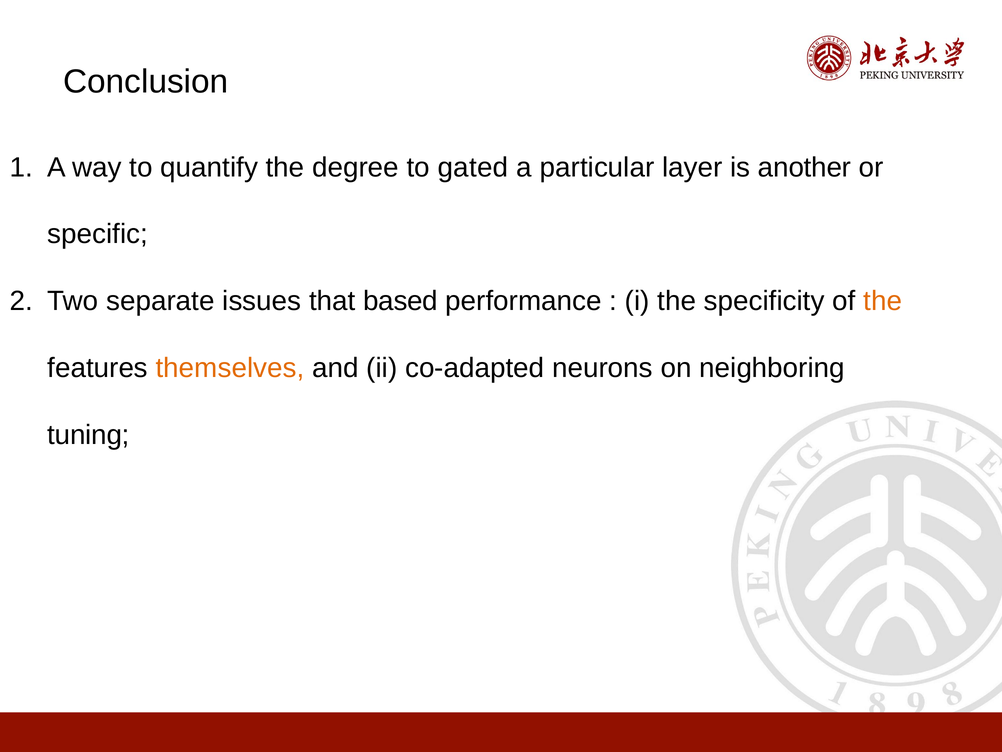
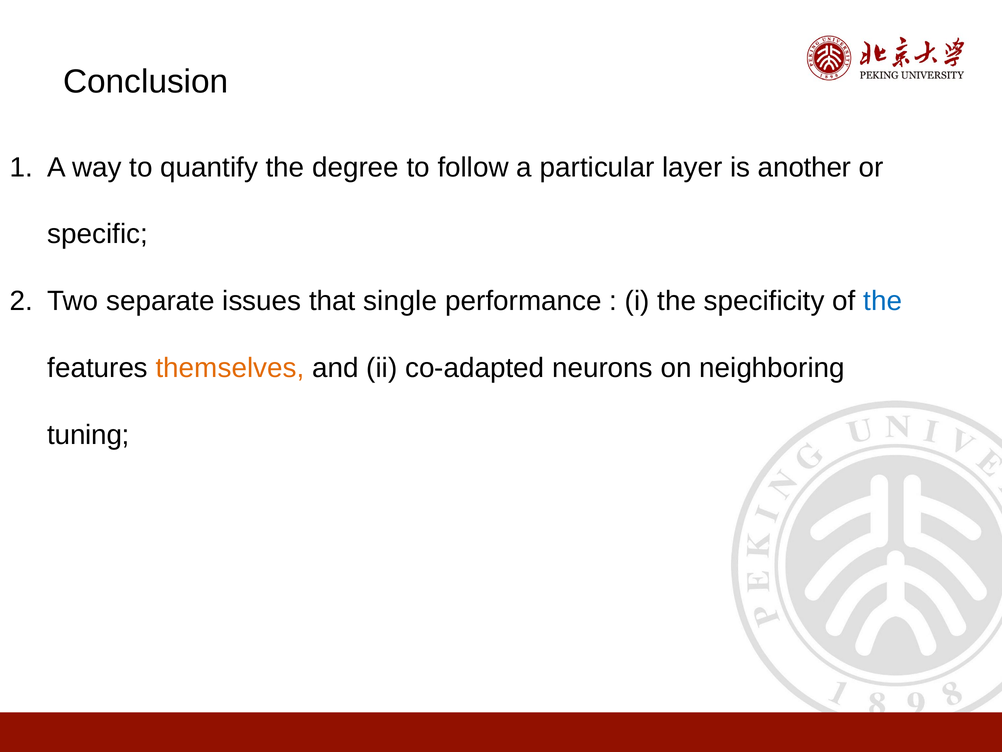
gated: gated -> follow (473, 167)
based: based -> single (400, 301)
the colour: orange -> blue (883, 301)
